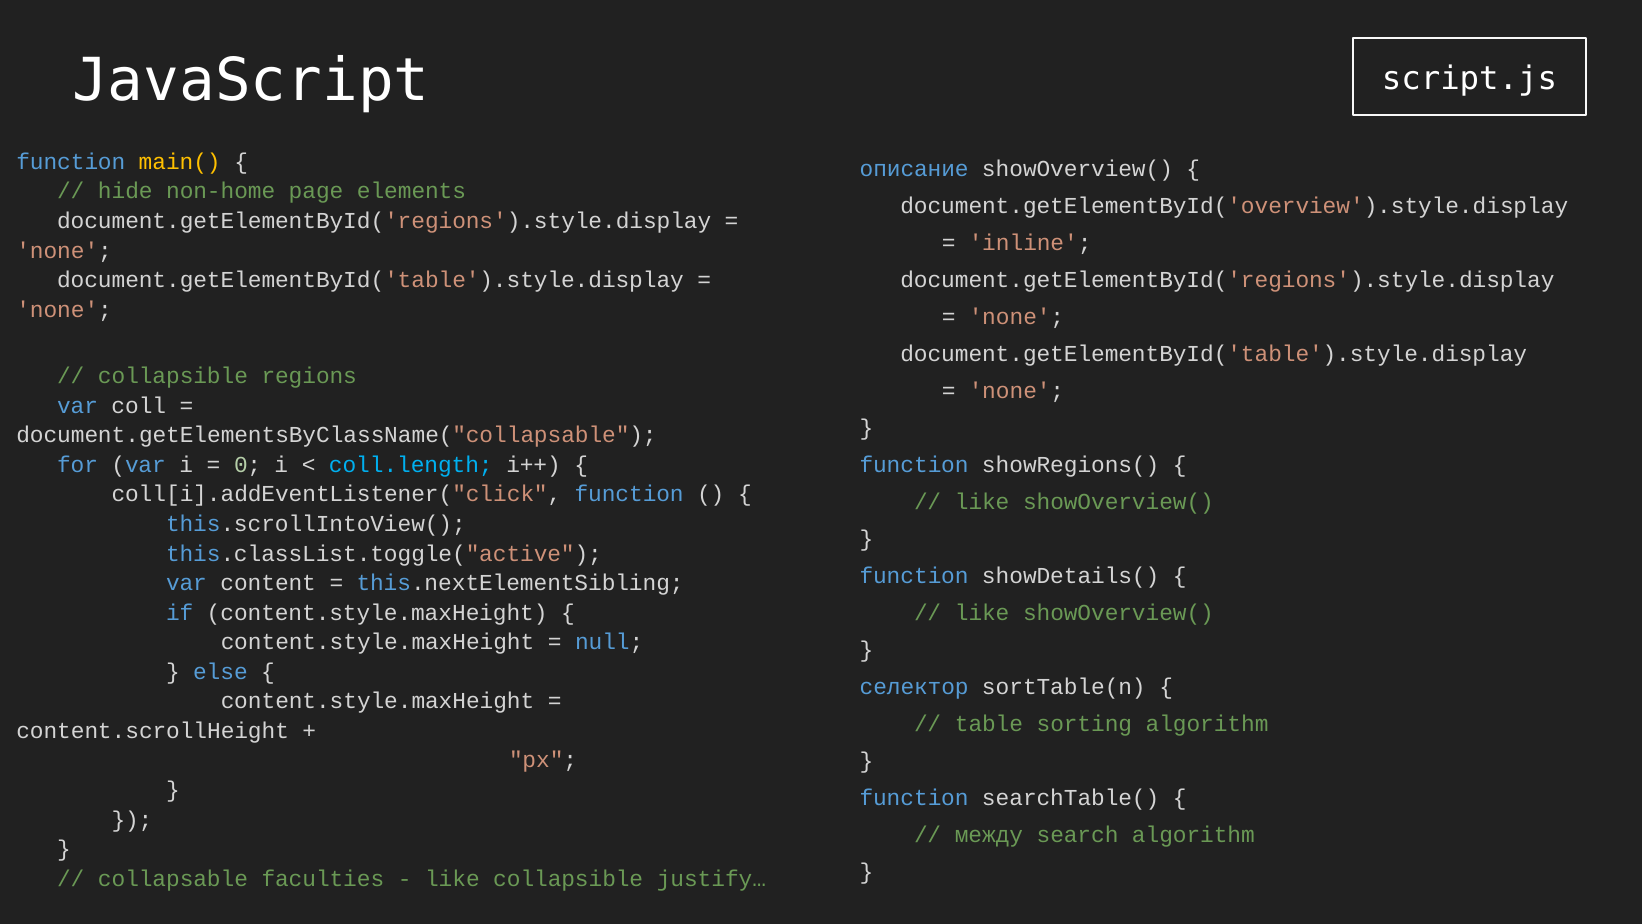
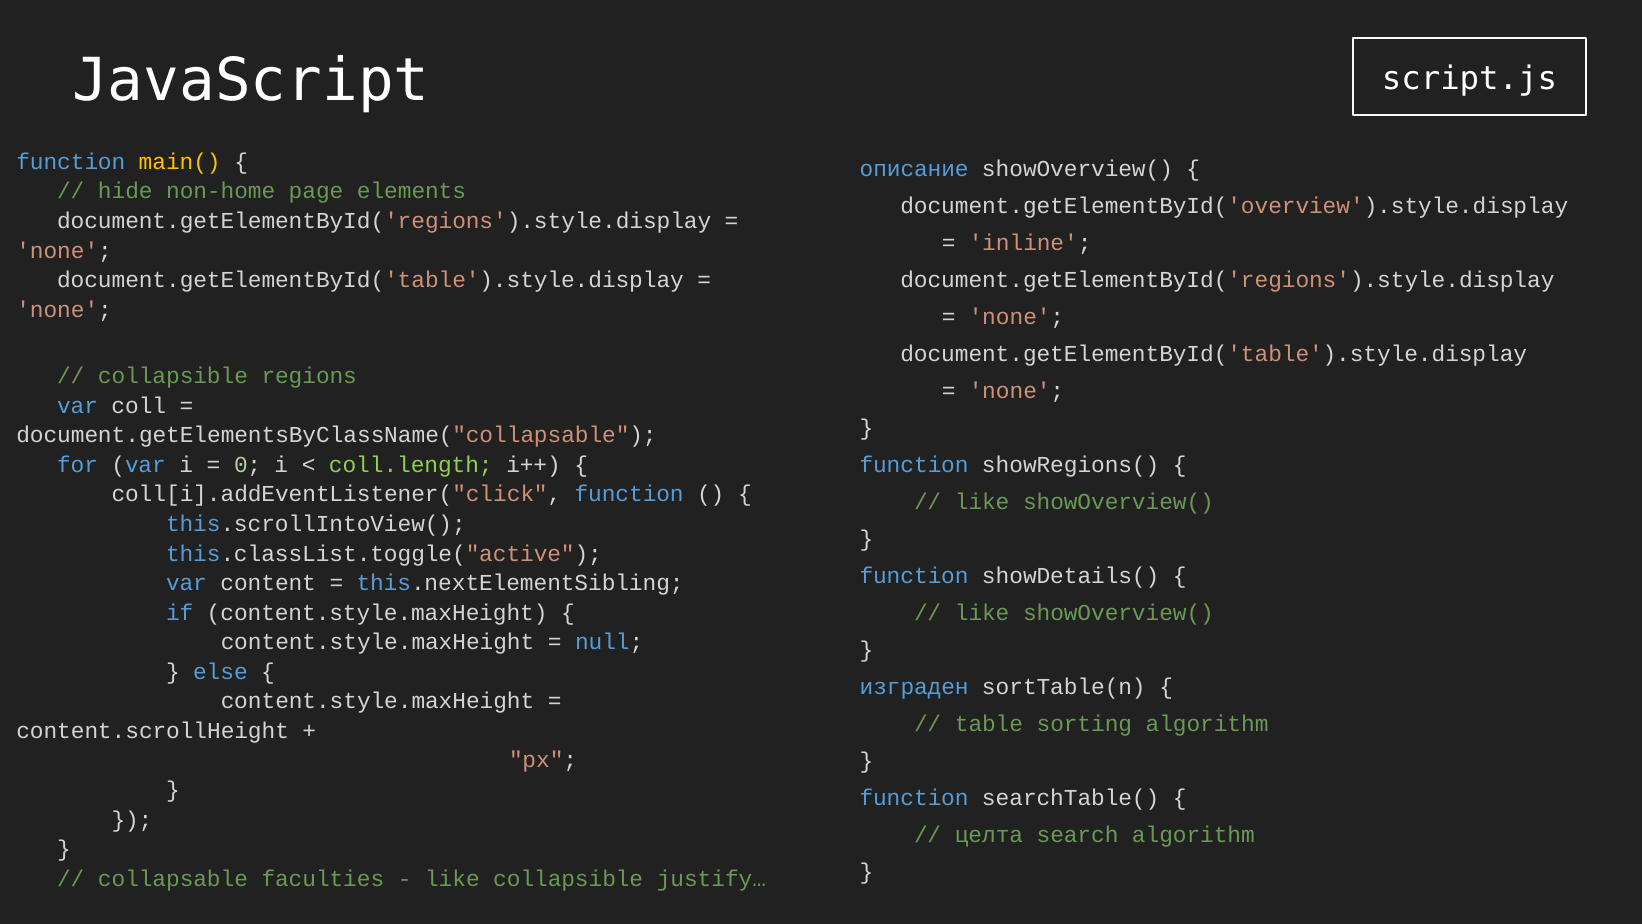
coll.length colour: light blue -> light green (411, 465)
селектор: селектор -> изграден (914, 687)
между: между -> целта (989, 835)
